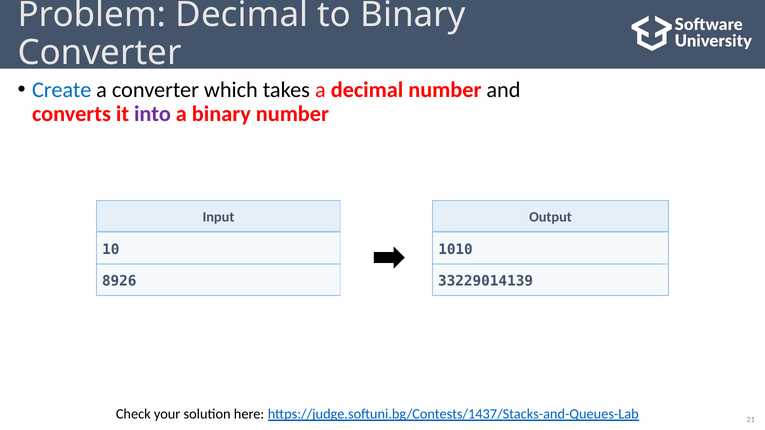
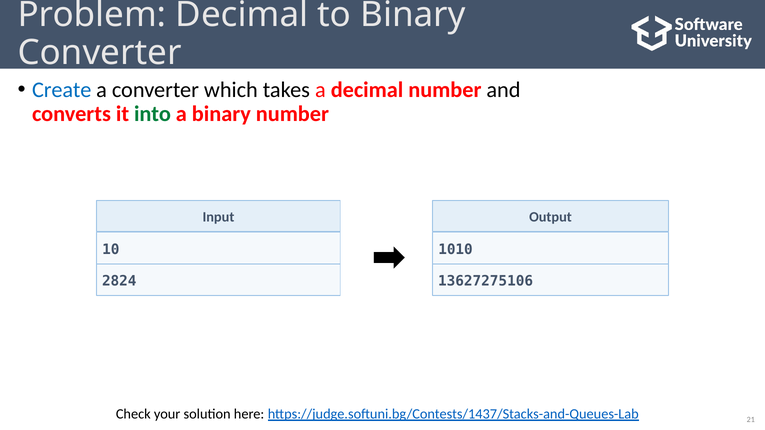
into colour: purple -> green (153, 114)
8926: 8926 -> 2824 (119, 281)
33229014139: 33229014139 -> 13627275106 (486, 281)
